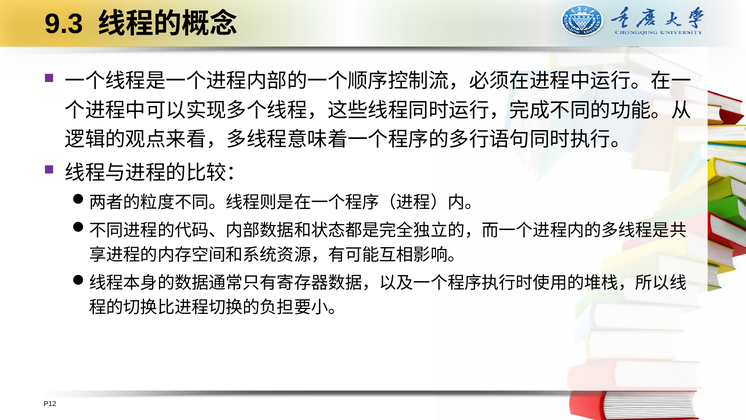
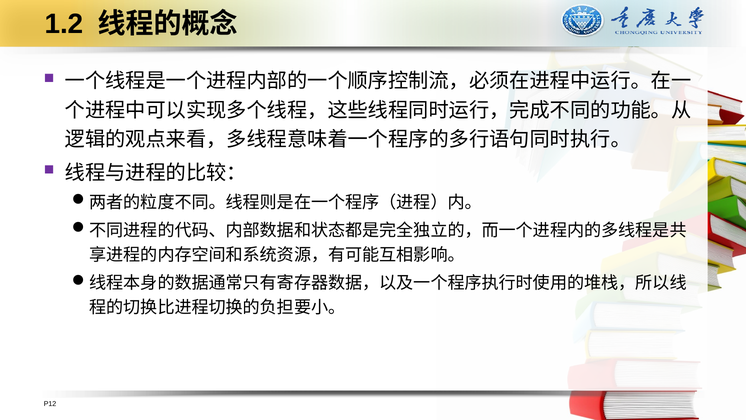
9.3: 9.3 -> 1.2 (64, 24)
